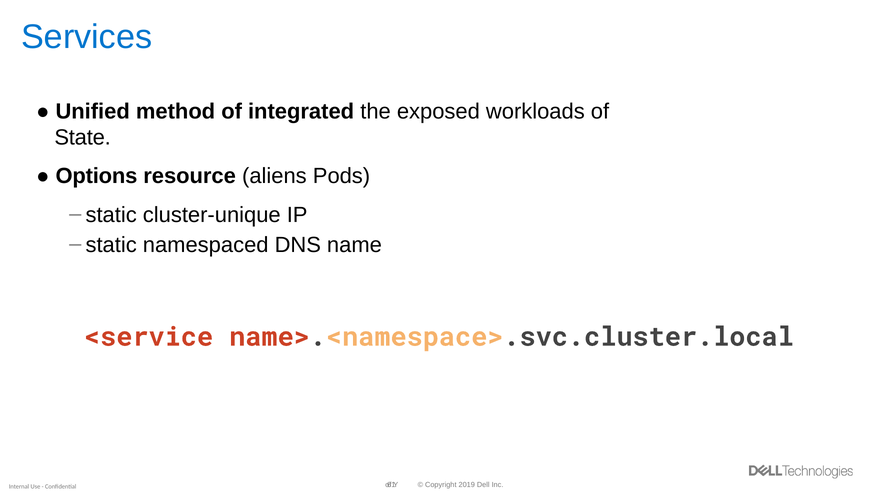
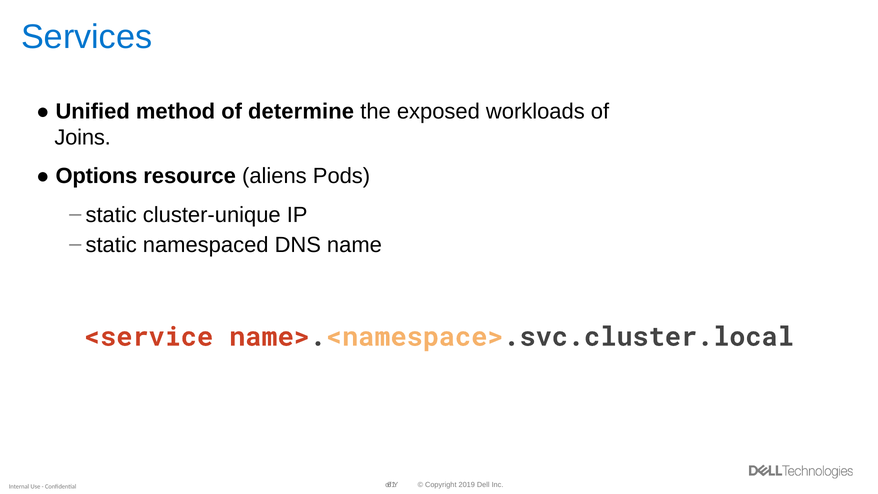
integrated: integrated -> determine (301, 111)
State: State -> Joins (83, 138)
